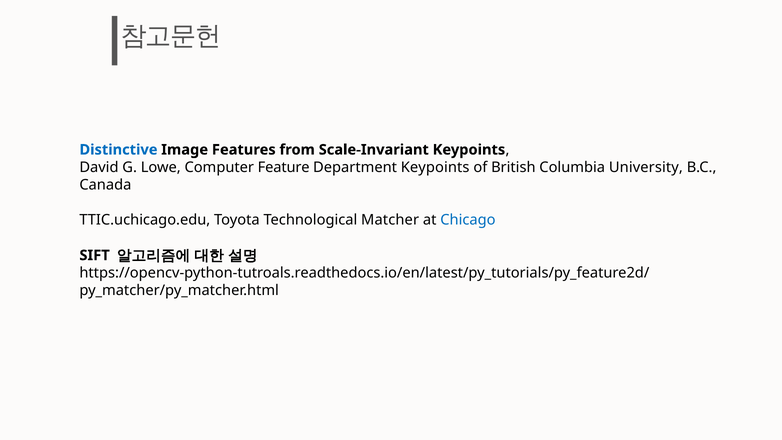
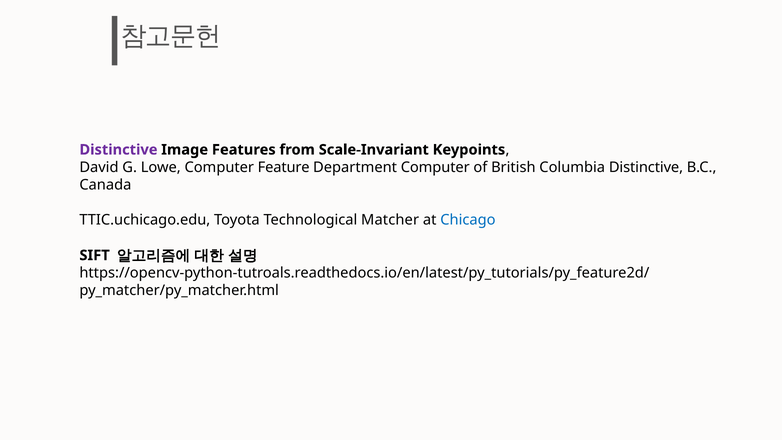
Distinctive colour: blue -> purple (118, 150)
Department Keypoints: Keypoints -> Computer (435, 167)
Columbia University: University -> Distinctive (646, 167)
